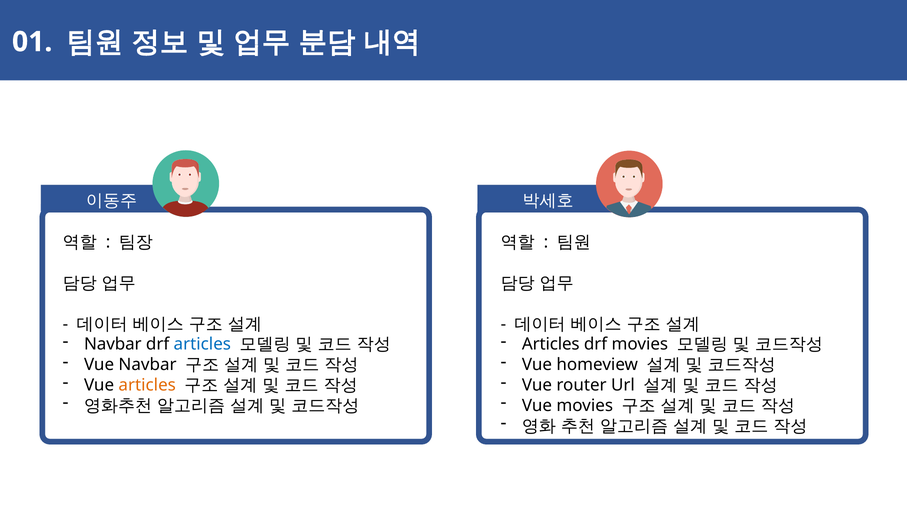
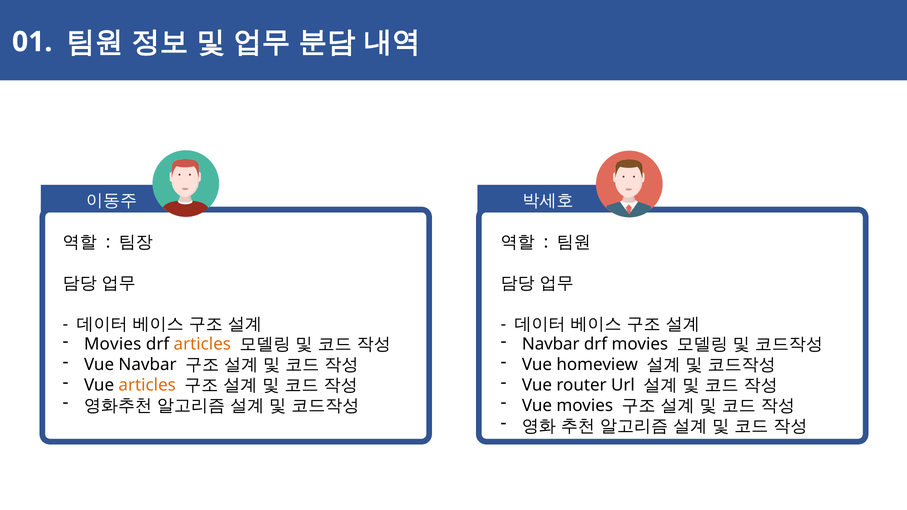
Navbar: Navbar -> Movies (113, 344)
articles colour: blue -> orange (202, 344)
Articles: Articles -> Navbar (551, 344)
